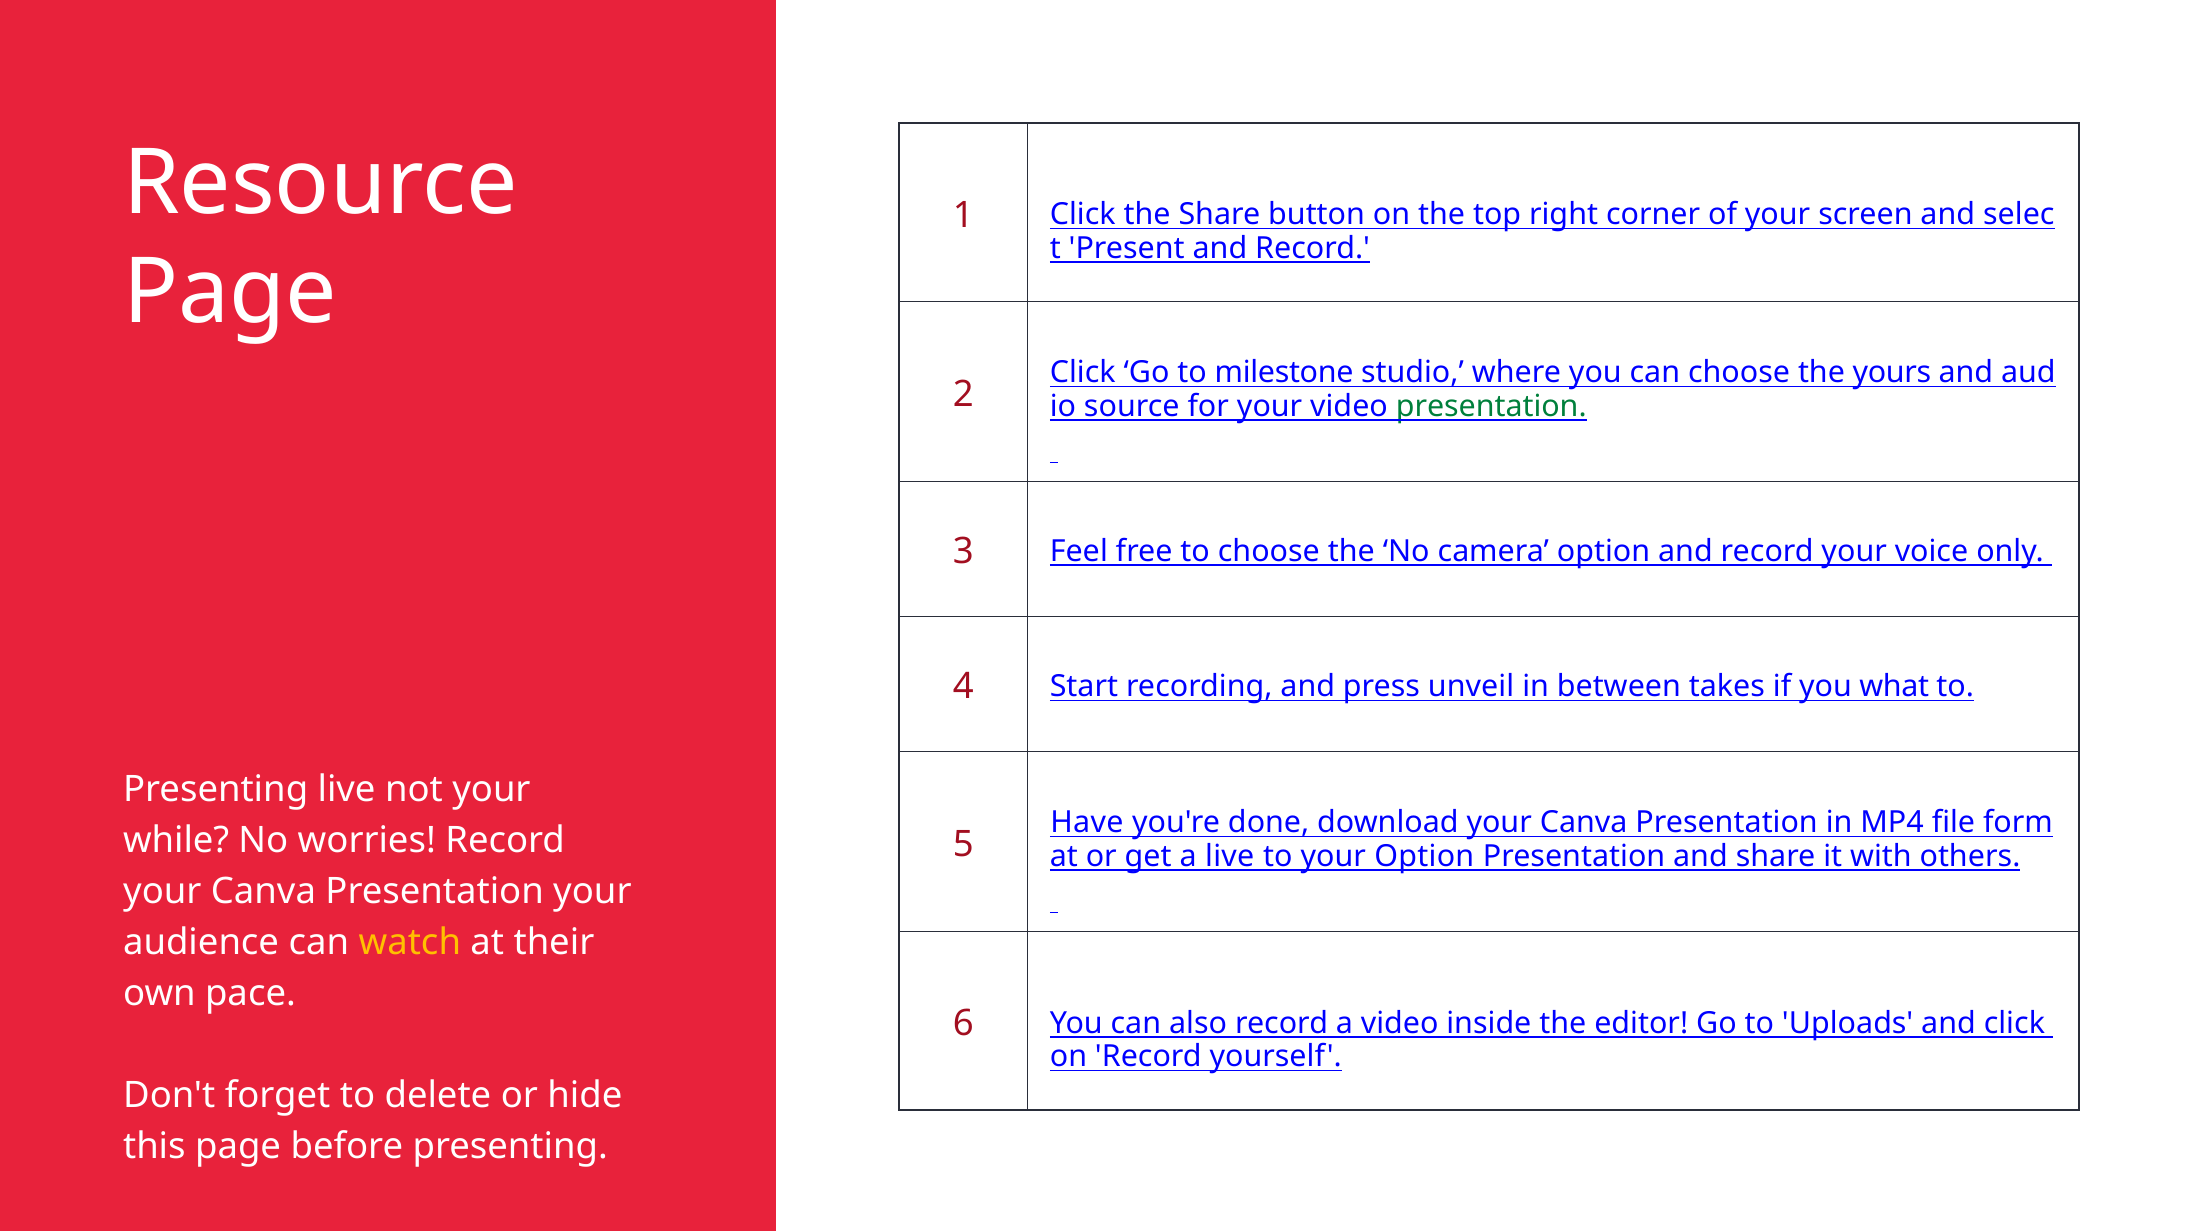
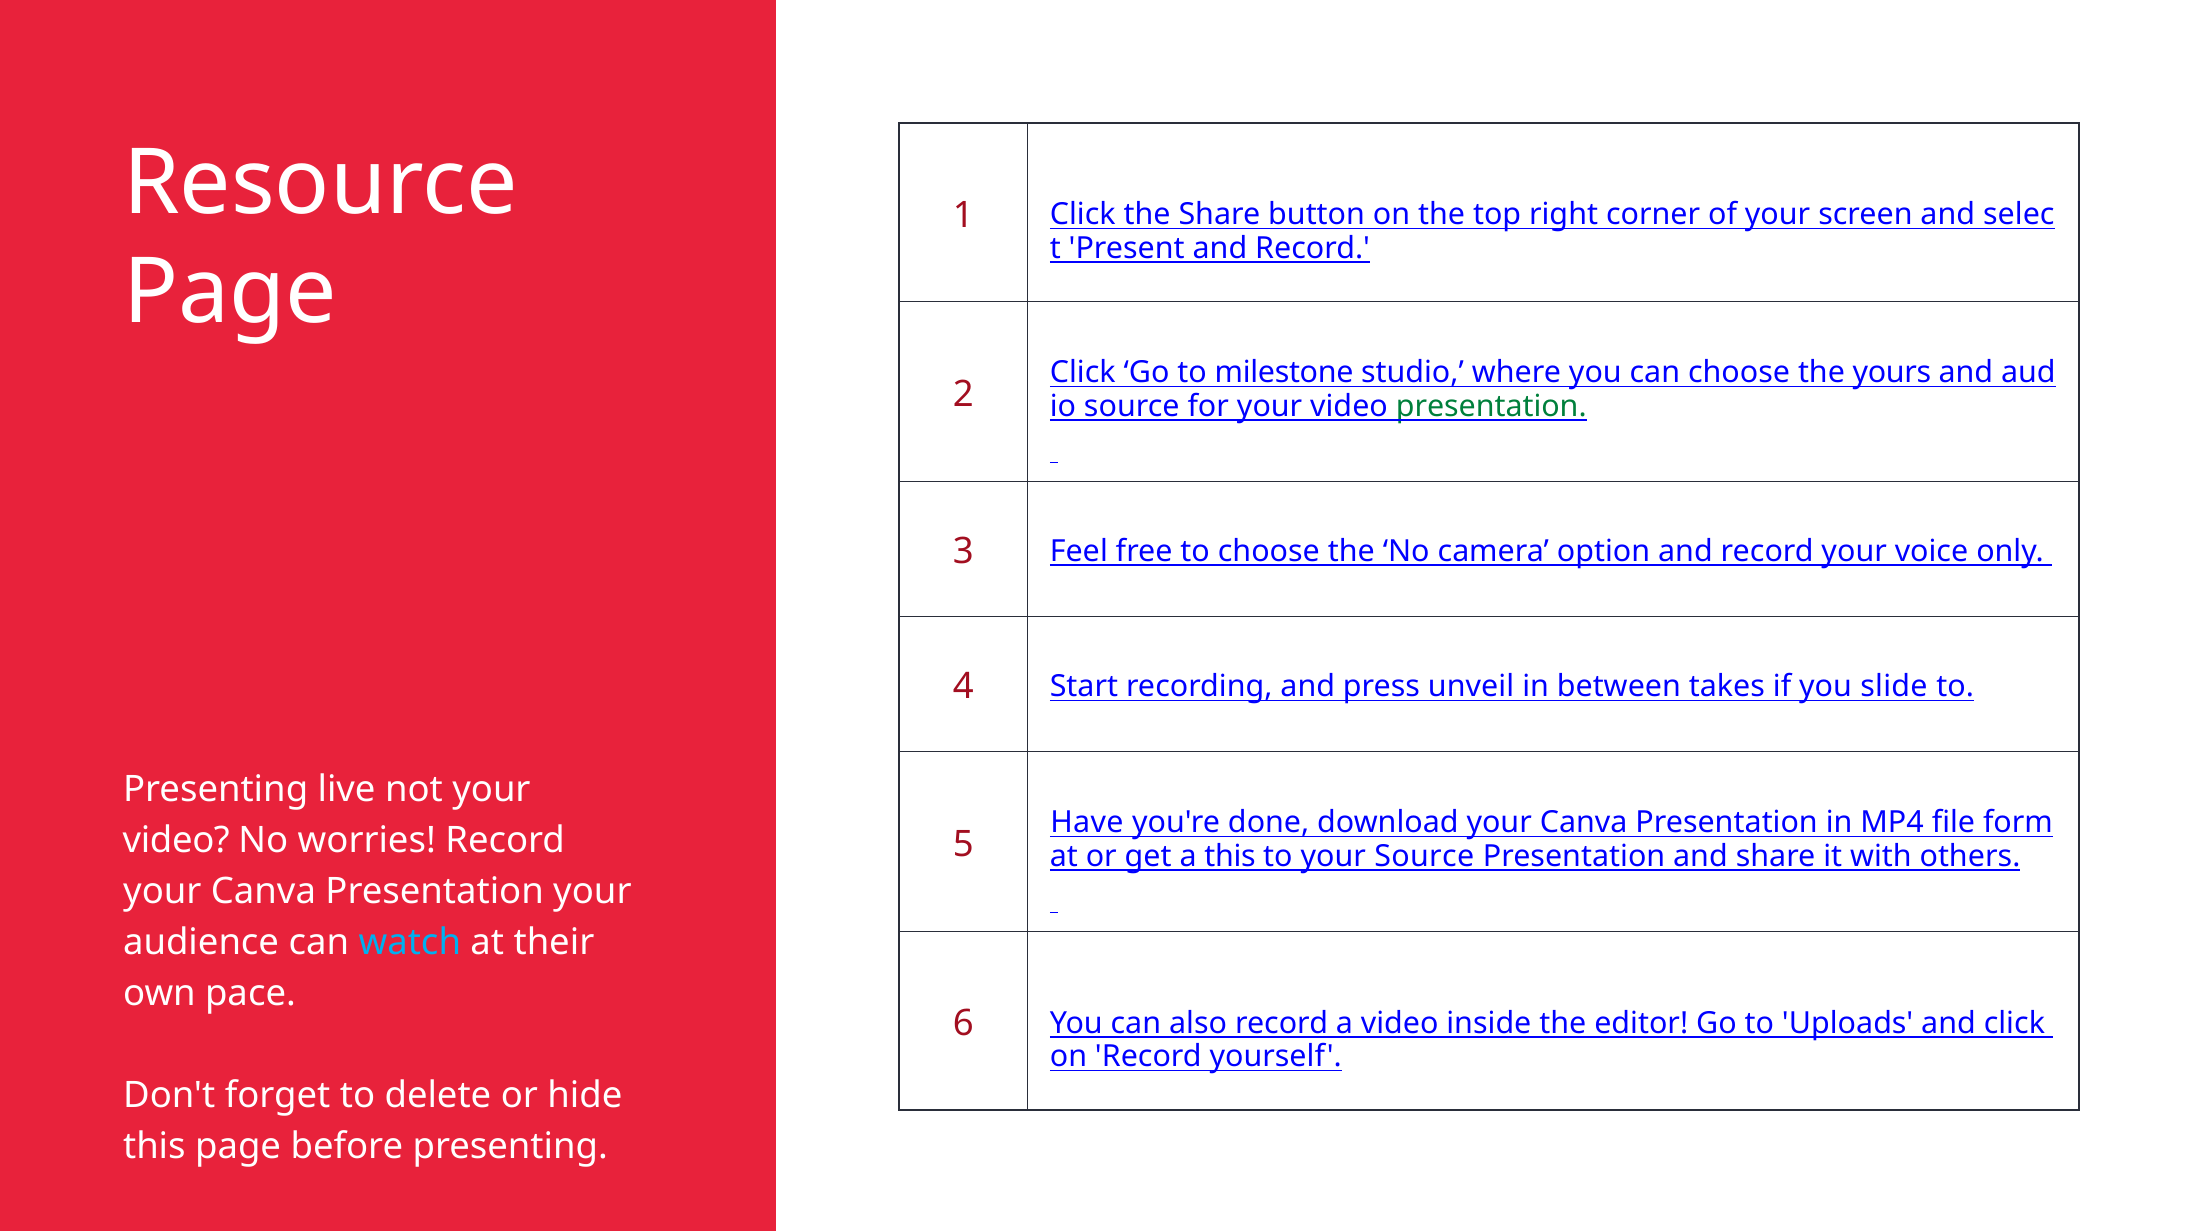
what: what -> slide (1894, 687)
while: while -> video (176, 840)
a live: live -> this (1230, 857)
your Option: Option -> Source (1424, 857)
watch colour: yellow -> light blue (410, 942)
